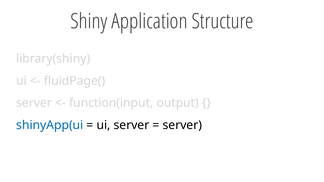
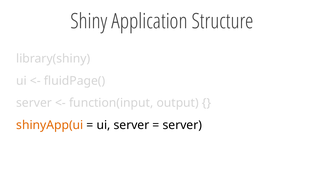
shinyApp(ui colour: blue -> orange (50, 125)
